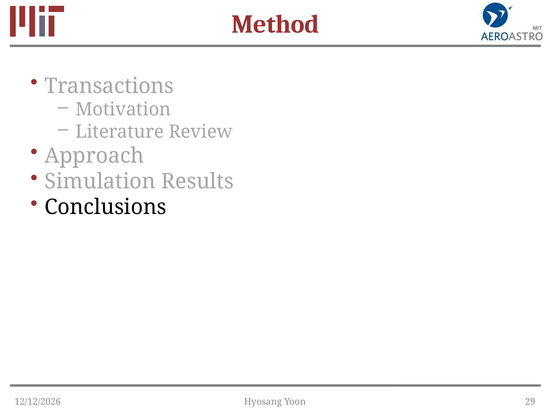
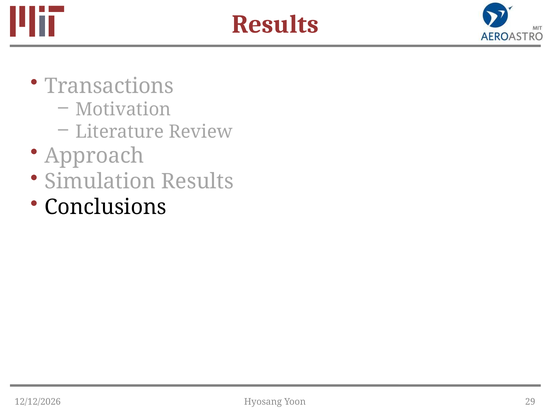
Method: Method -> Results (275, 24)
